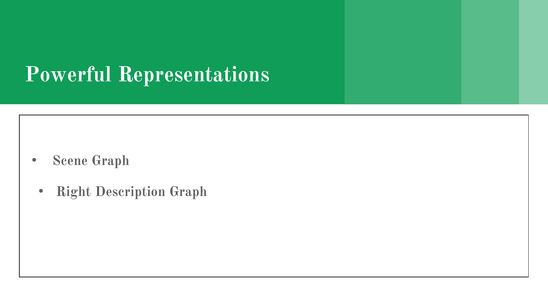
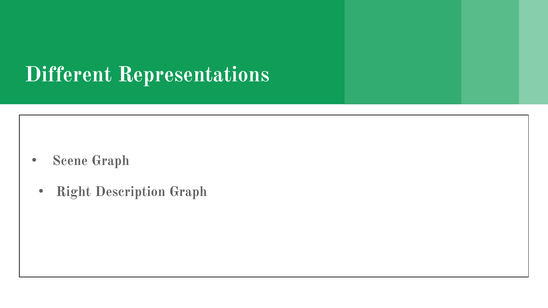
Powerful: Powerful -> Different (68, 74)
